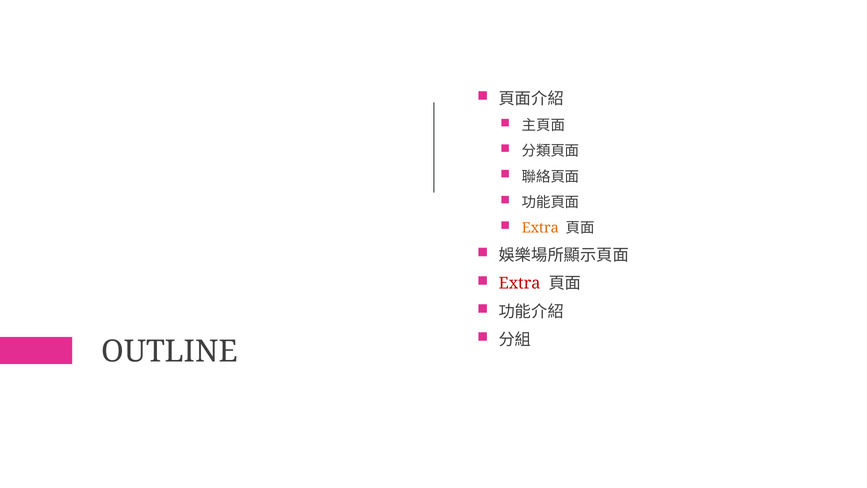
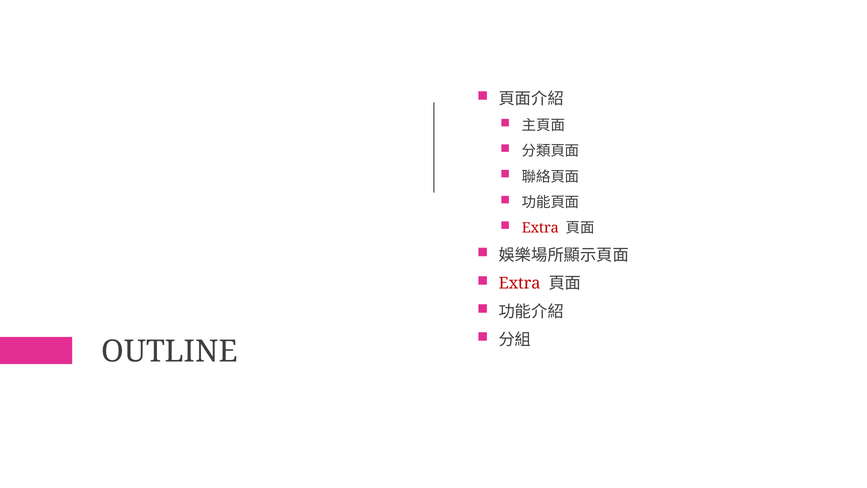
Extra colour: orange -> red (540, 228)
